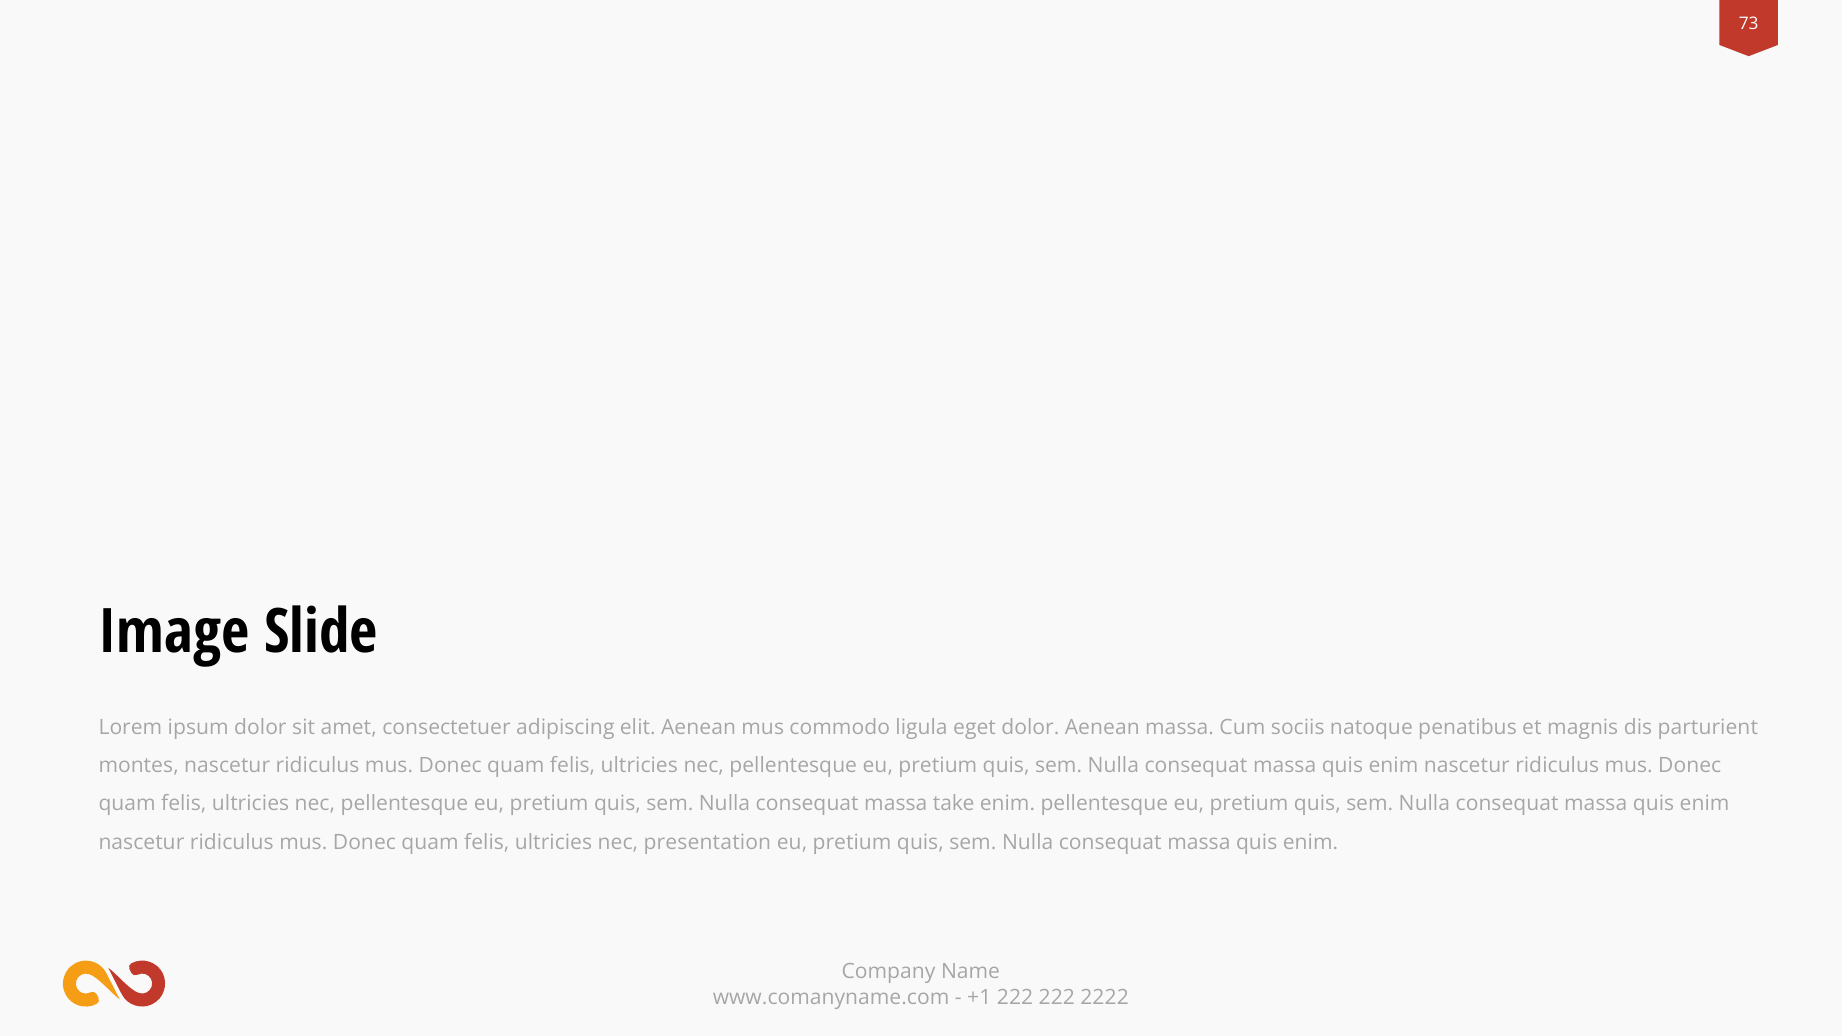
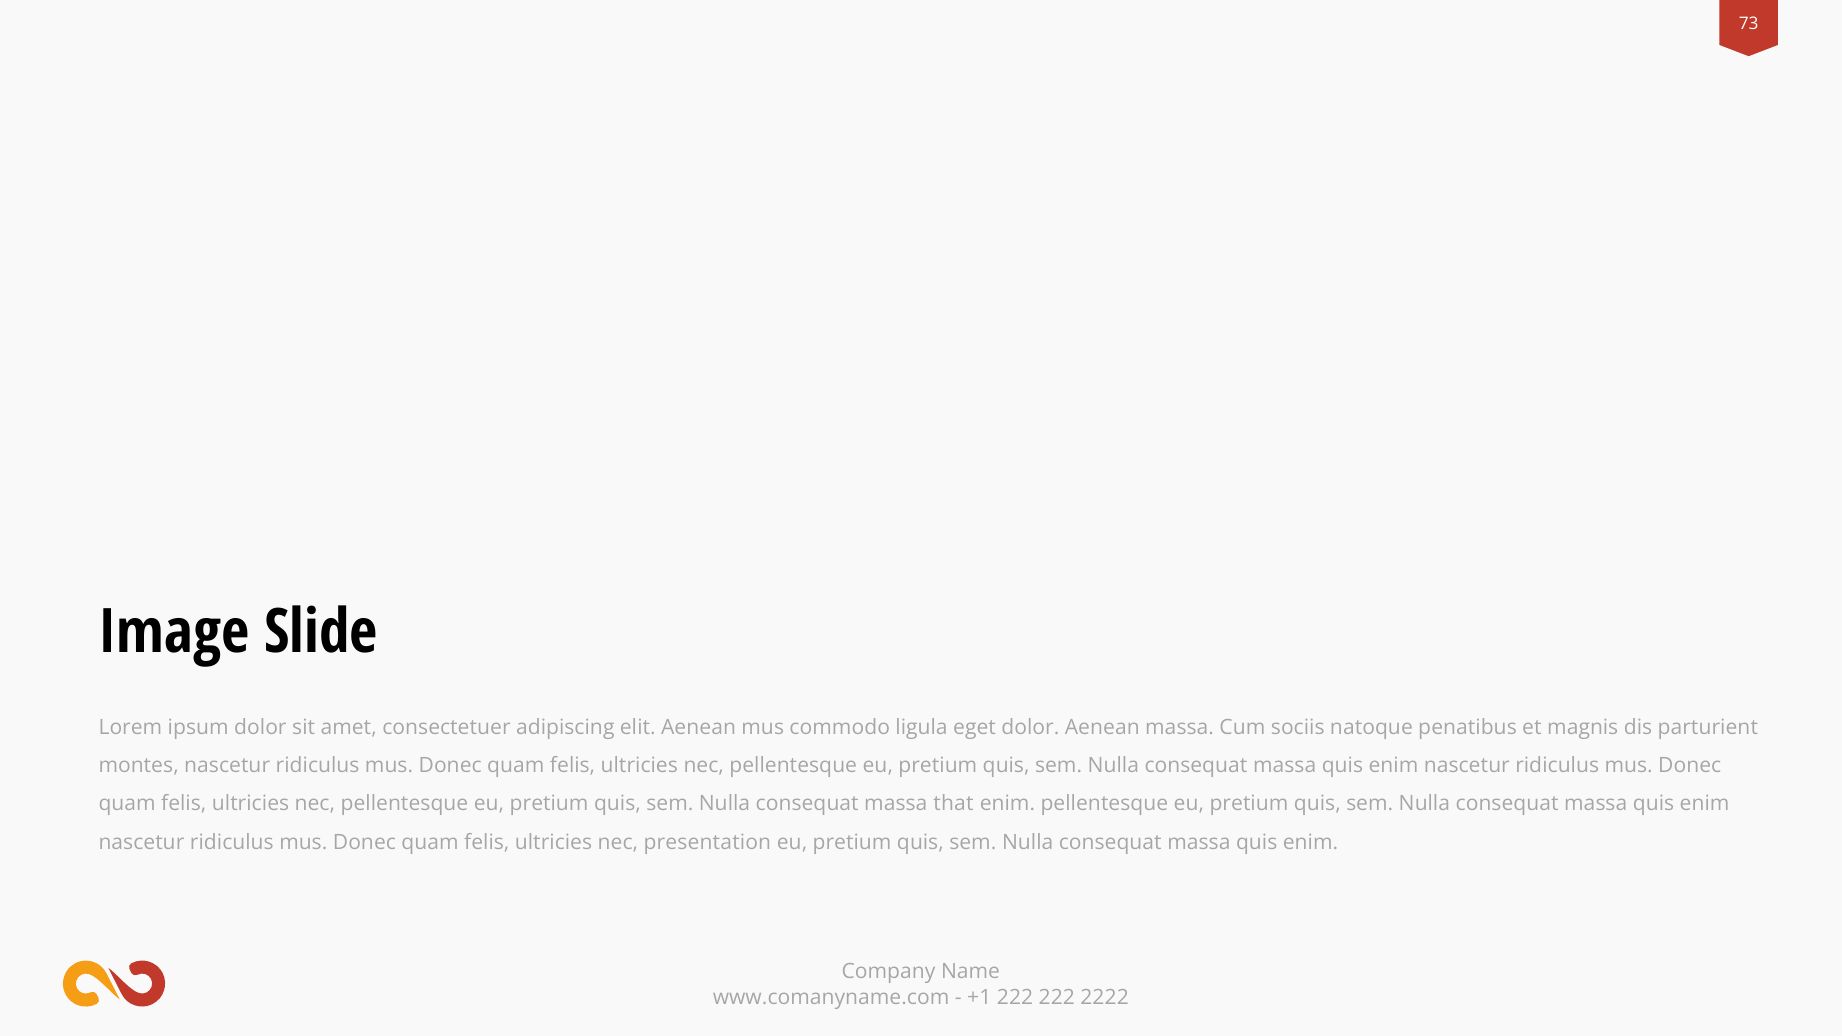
take: take -> that (954, 804)
